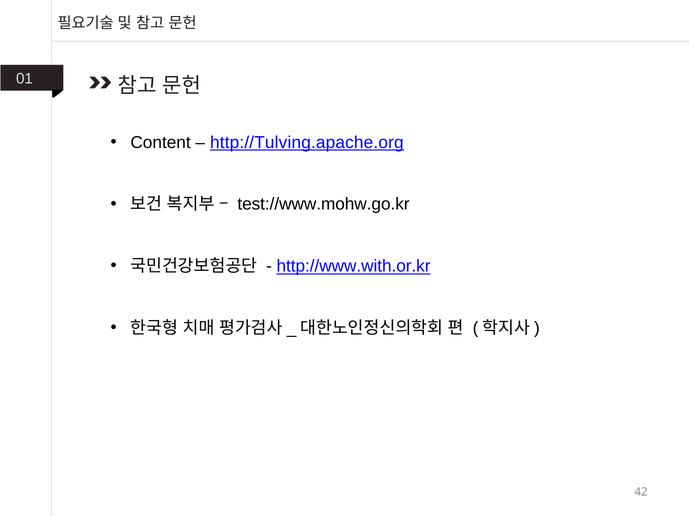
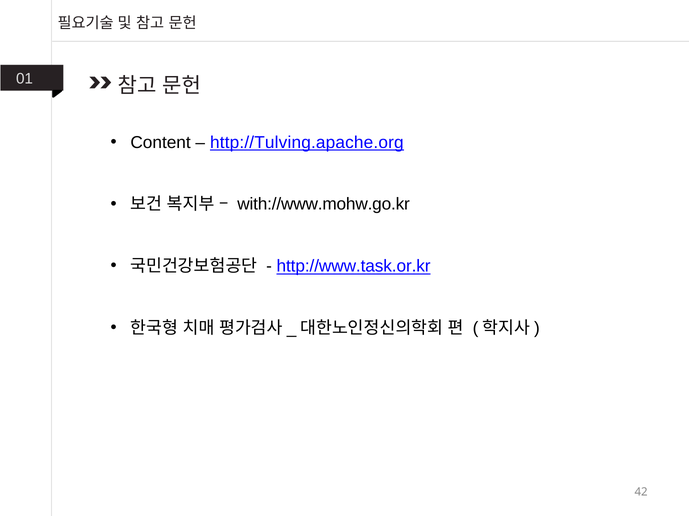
test://www.mohw.go.kr: test://www.mohw.go.kr -> with://www.mohw.go.kr (324, 205)
http://www.with.or.kr: http://www.with.or.kr -> http://www.task.or.kr (354, 267)
